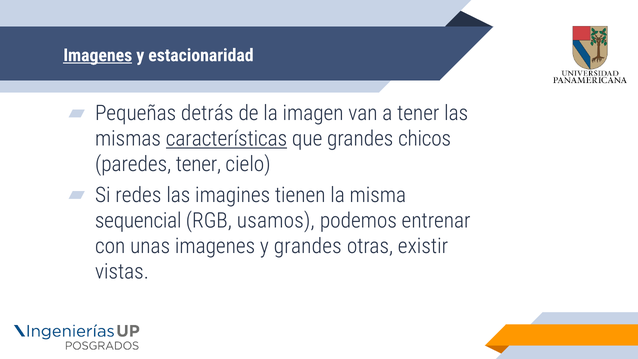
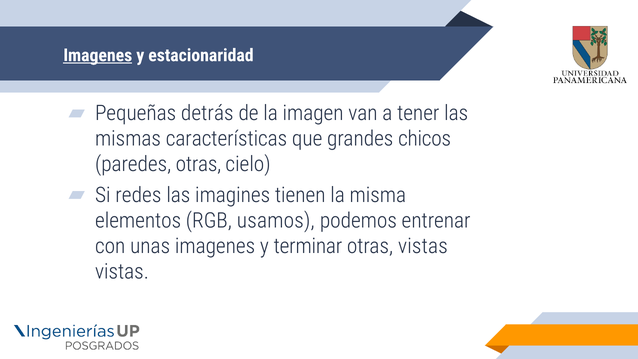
características underline: present -> none (226, 139)
paredes tener: tener -> otras (198, 164)
sequencial: sequencial -> elementos (138, 221)
y grandes: grandes -> terminar (308, 246)
otras existir: existir -> vistas (423, 246)
